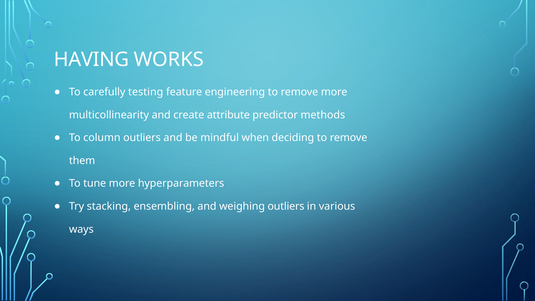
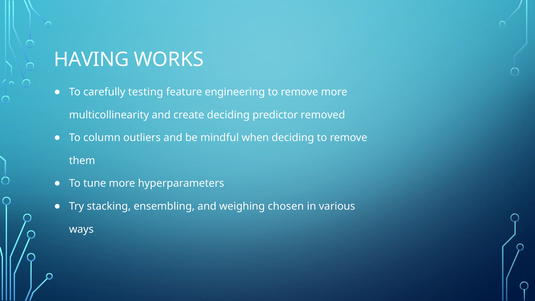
create attribute: attribute -> deciding (228, 115)
methods: methods -> removed (323, 115)
weighing outliers: outliers -> chosen (286, 206)
